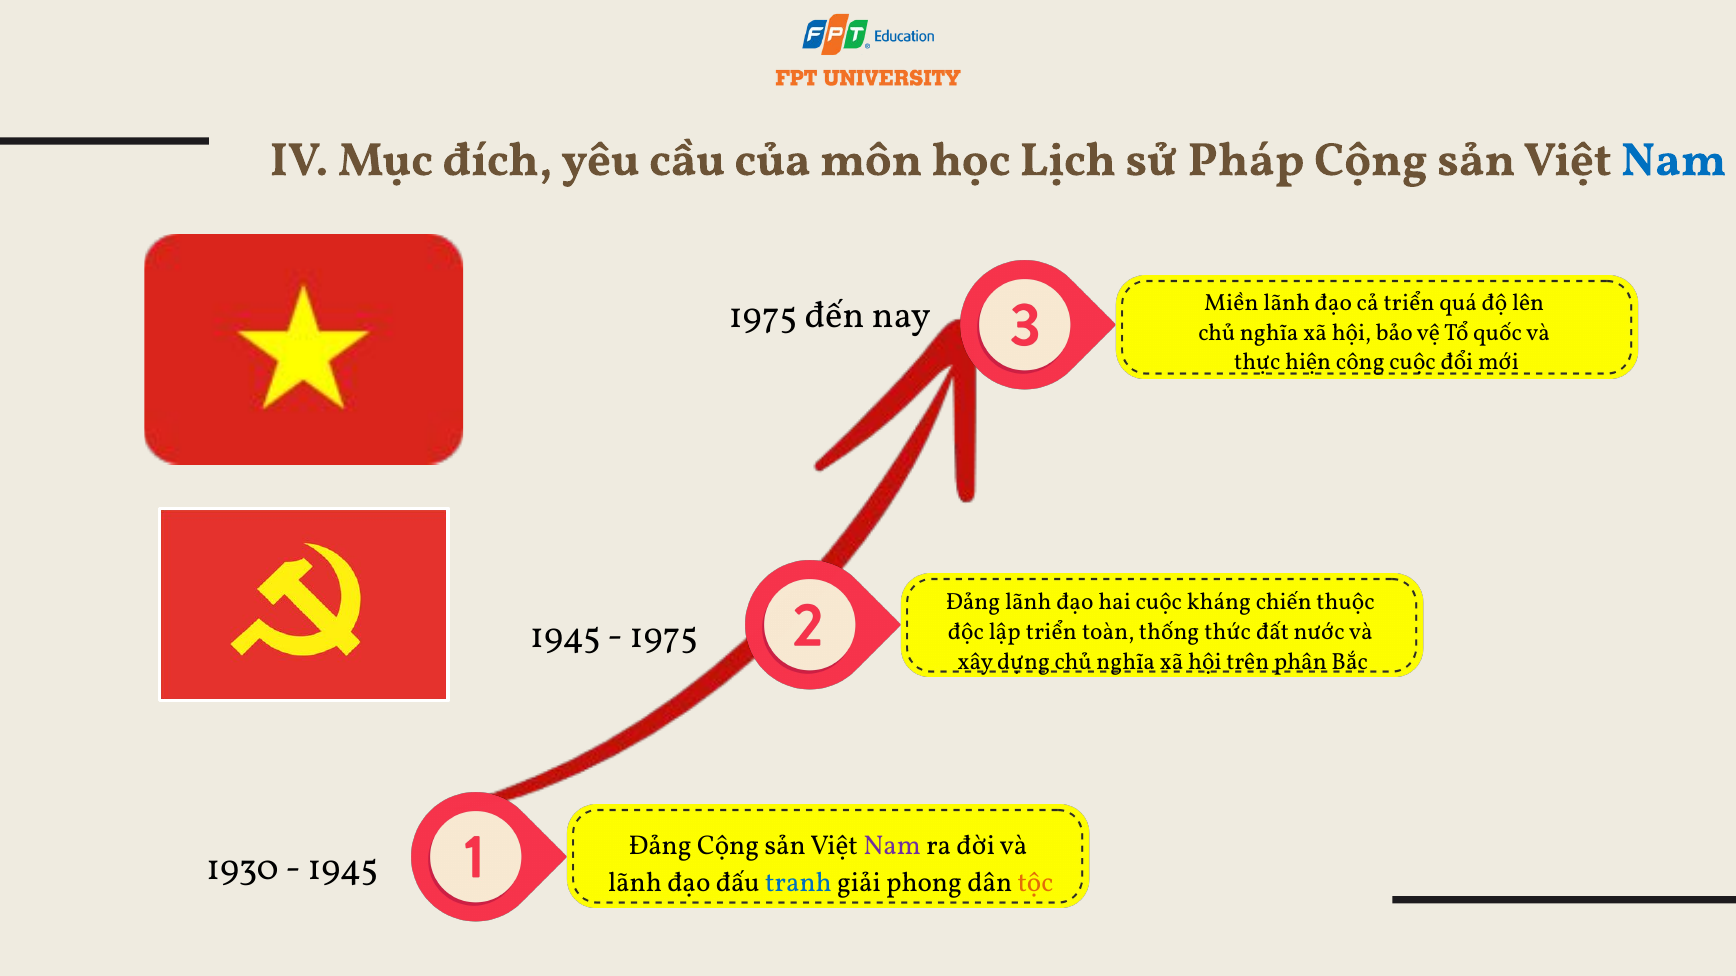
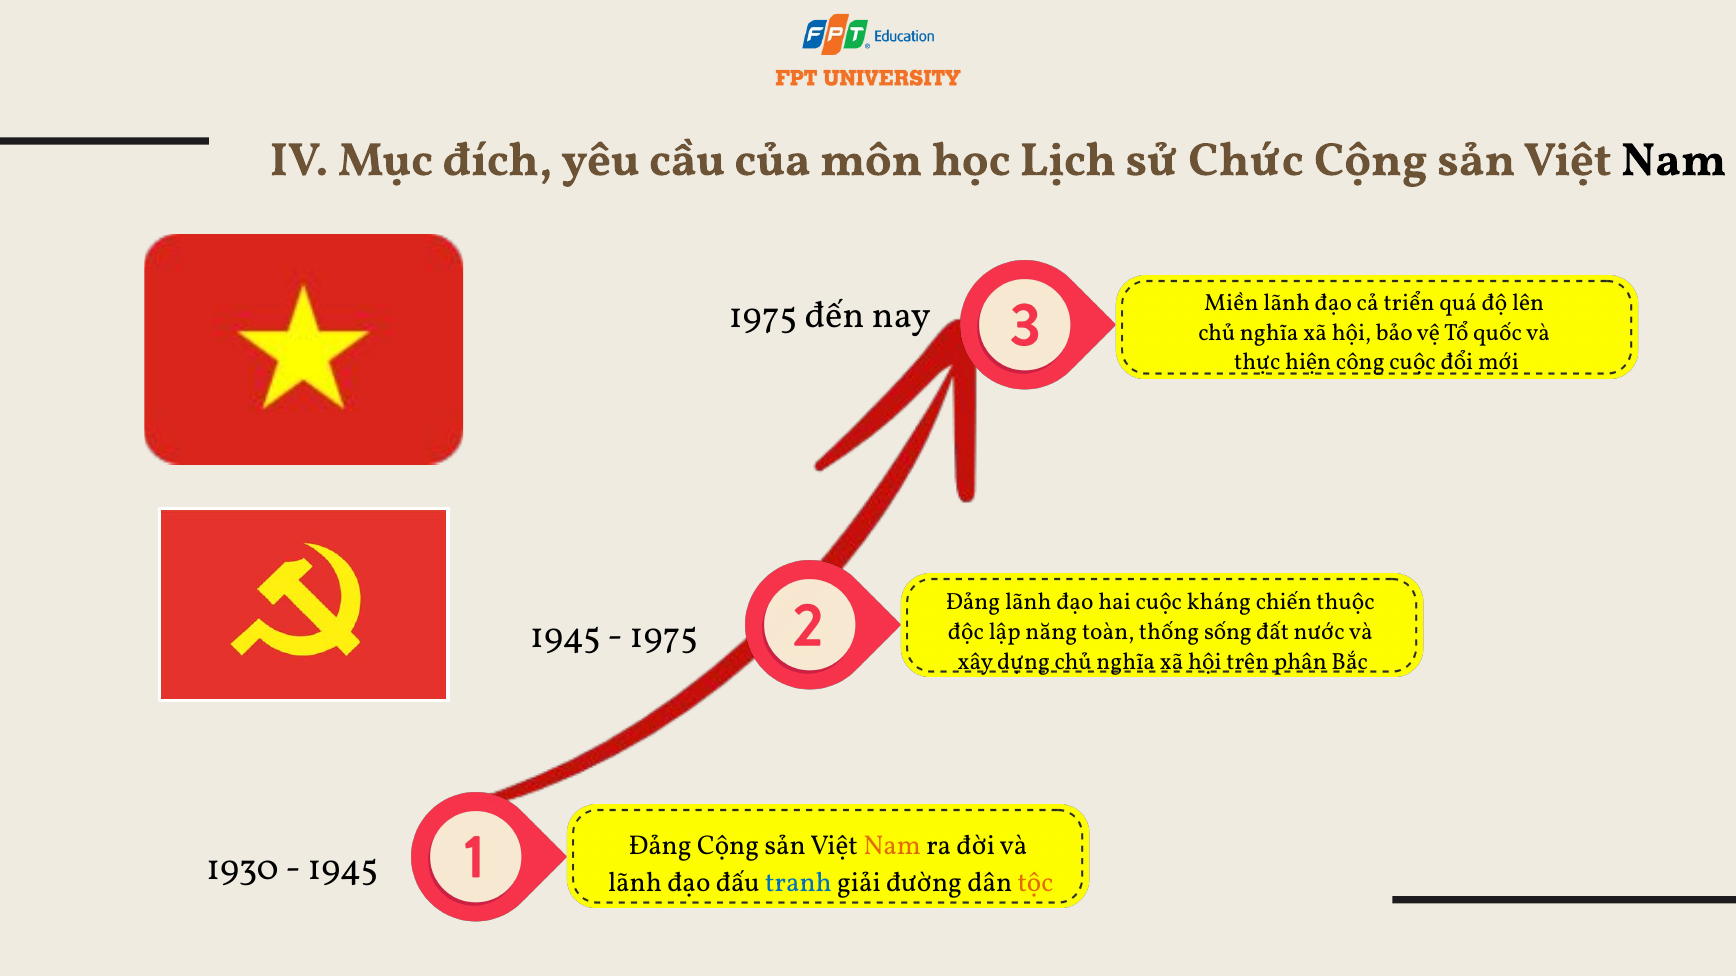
Pháp: Pháp -> Chức (1246, 160)
Nam colour: blue -> black (1674, 160)
lập triển: triển -> năng (1051, 632)
thức: thức -> sống (1228, 632)
Nam colour: purple -> orange (892, 846)
phong: phong -> đường (924, 883)
